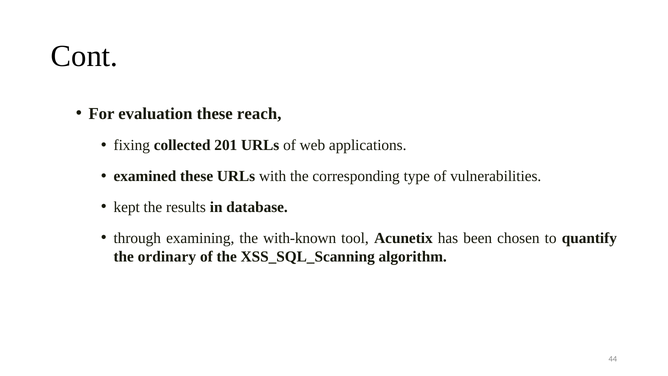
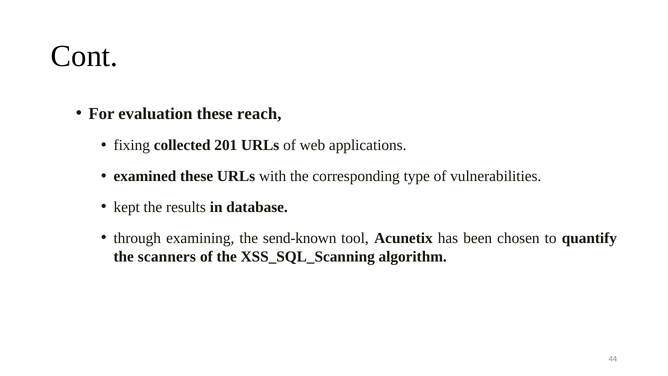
with-known: with-known -> send-known (300, 238)
ordinary: ordinary -> scanners (167, 256)
